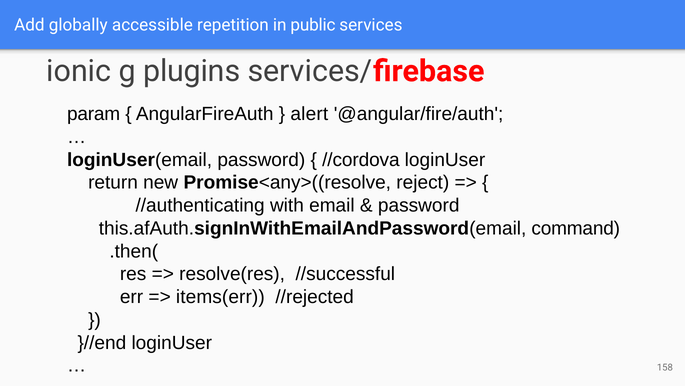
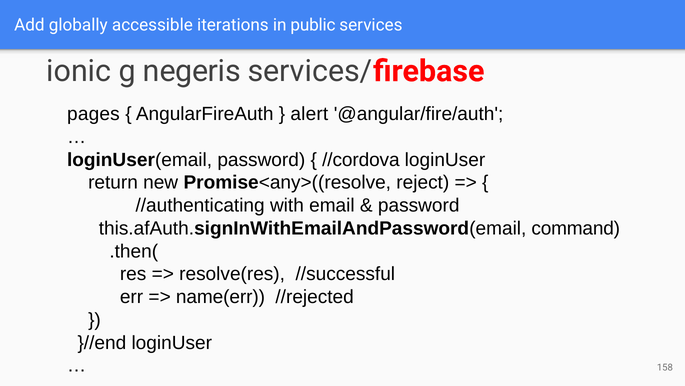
repetition: repetition -> iterations (233, 25)
plugins: plugins -> negeris (192, 71)
param: param -> pages (93, 114)
items(err: items(err -> name(err (220, 296)
